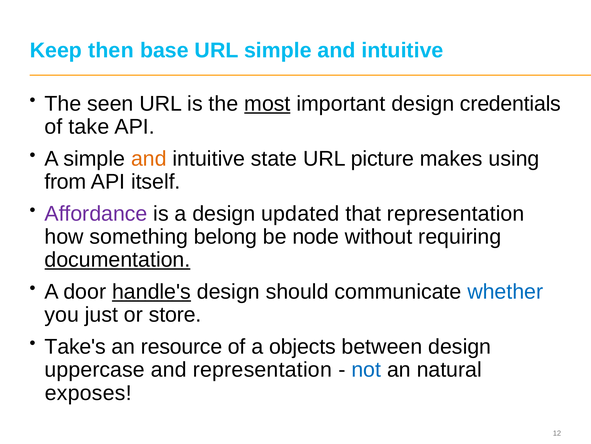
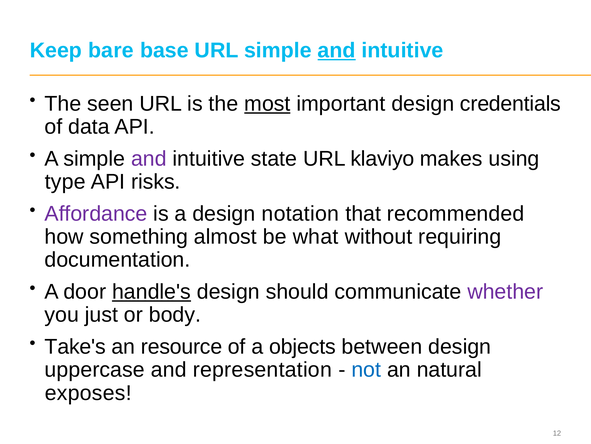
then: then -> bare (111, 50)
and underline: none -> present (337, 50)
take: take -> data (89, 127)
and colour: orange -> purple (149, 158)
picture: picture -> klaviyo (382, 158)
from: from -> type (65, 181)
itself: itself -> risks (156, 181)
updated: updated -> notation (300, 213)
that representation: representation -> recommended (456, 213)
belong: belong -> almost (225, 236)
node: node -> what (316, 236)
documentation underline: present -> none (117, 259)
whether colour: blue -> purple (505, 291)
store: store -> body (175, 314)
